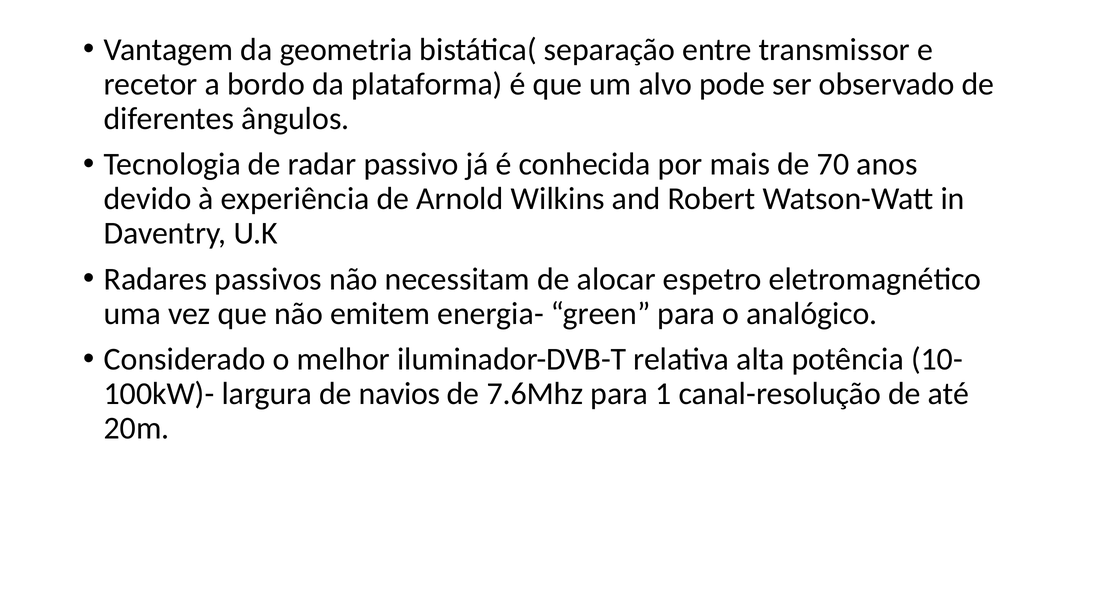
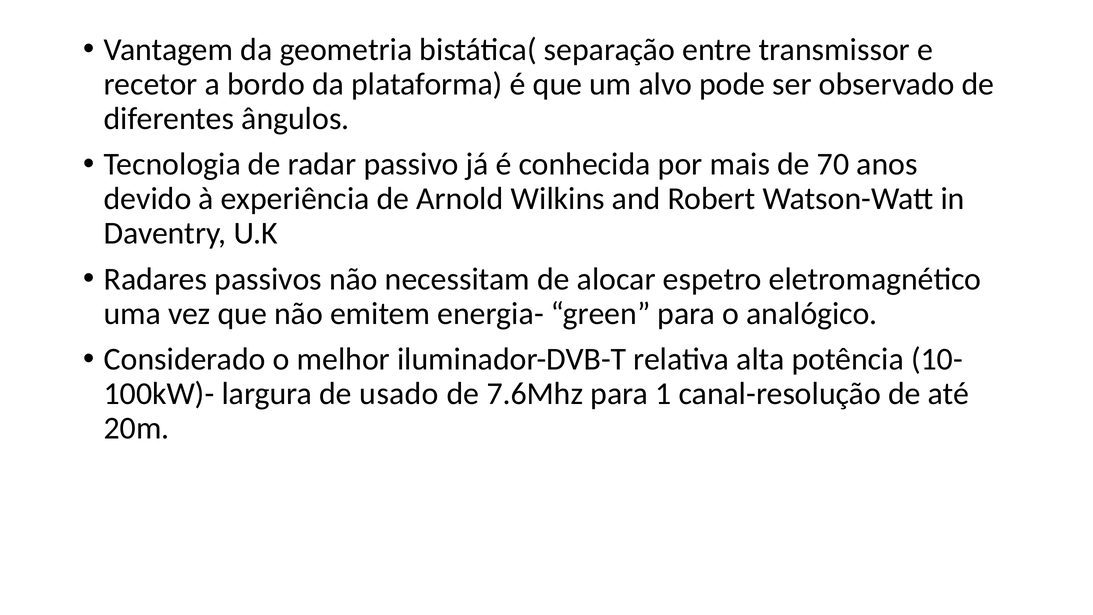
navios: navios -> usado (399, 394)
